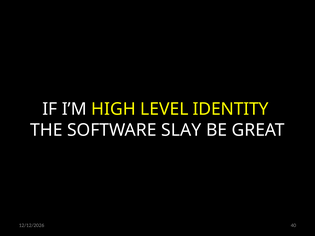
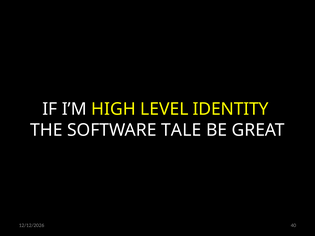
SLAY: SLAY -> TALE (181, 130)
